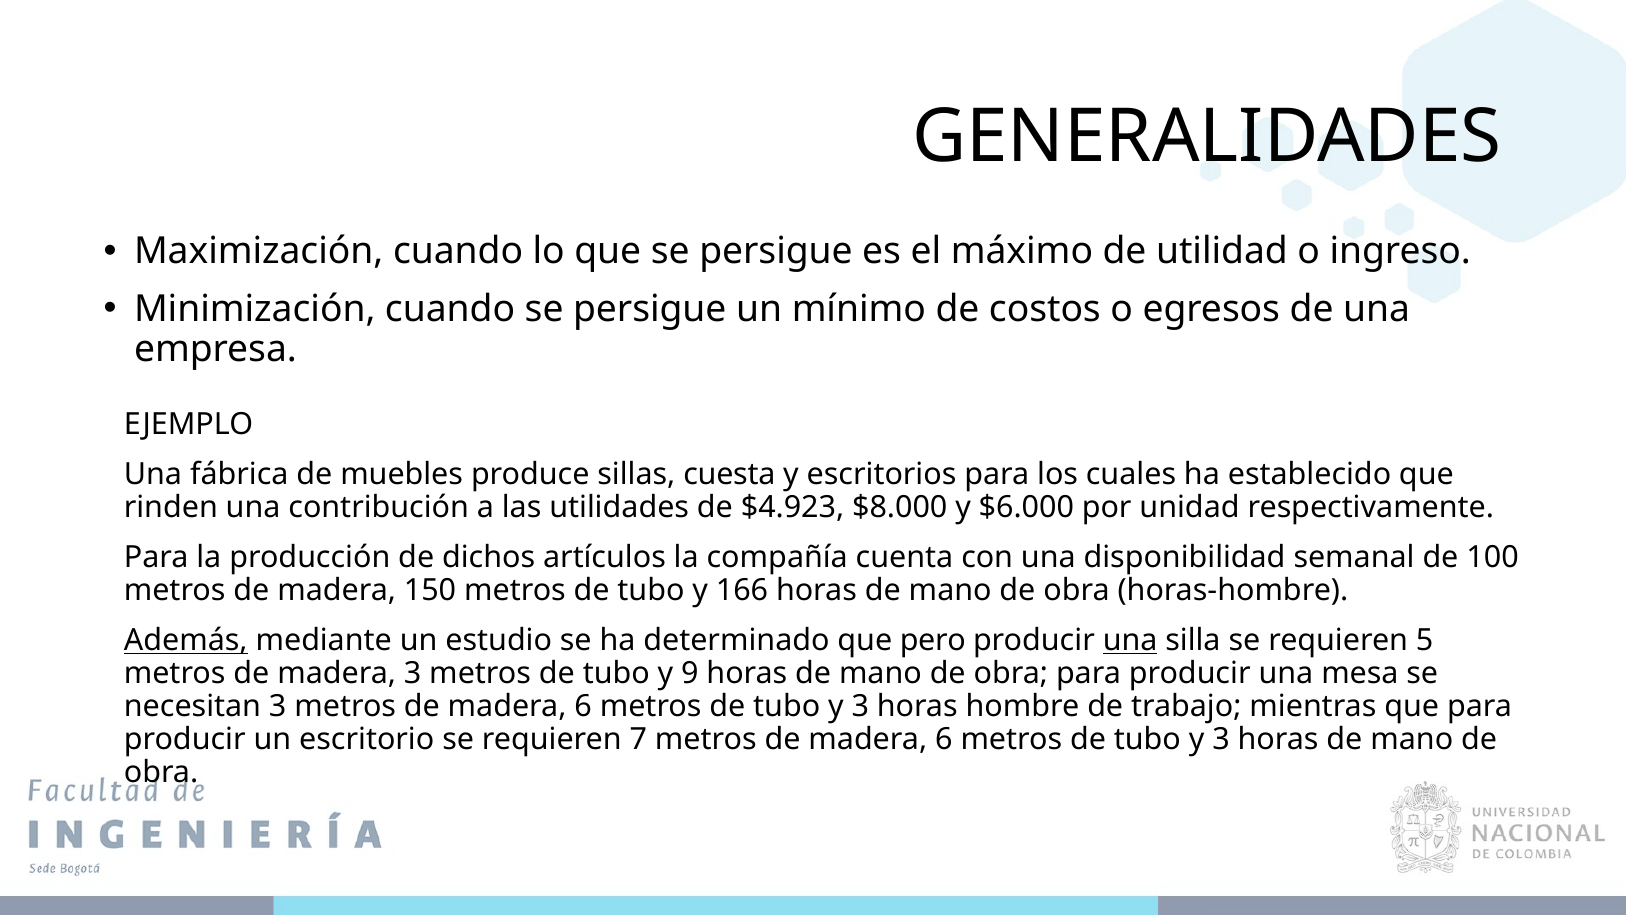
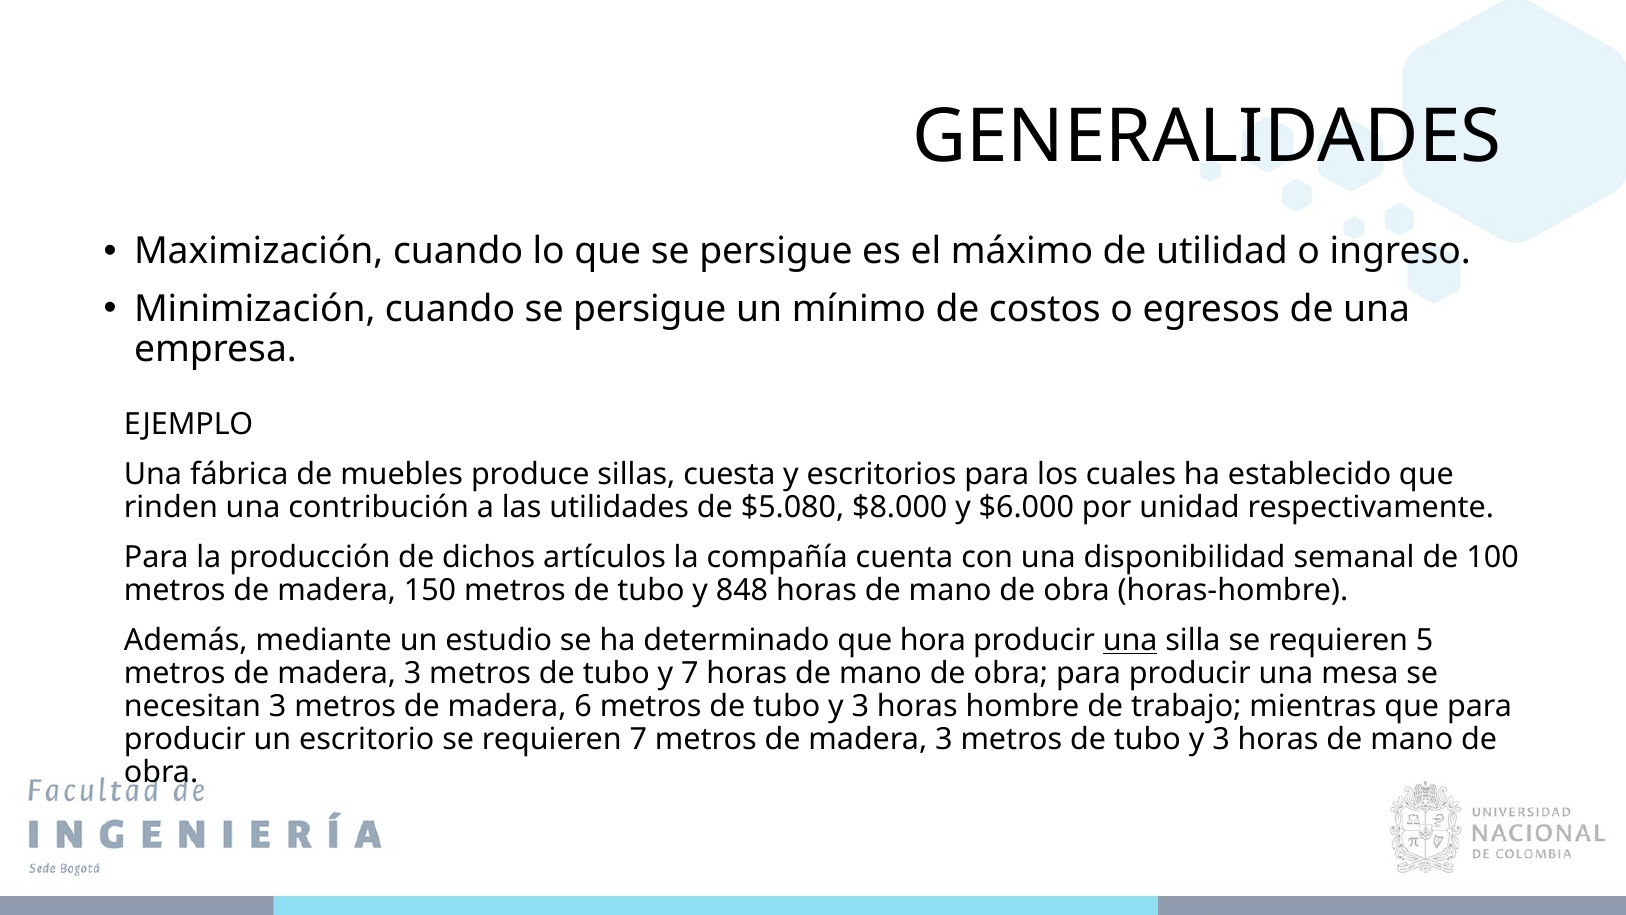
$4.923: $4.923 -> $5.080 (793, 507)
166: 166 -> 848 (742, 590)
Además underline: present -> none (186, 640)
pero: pero -> hora (933, 640)
y 9: 9 -> 7 (690, 673)
6: 6 -> 3 (944, 739)
